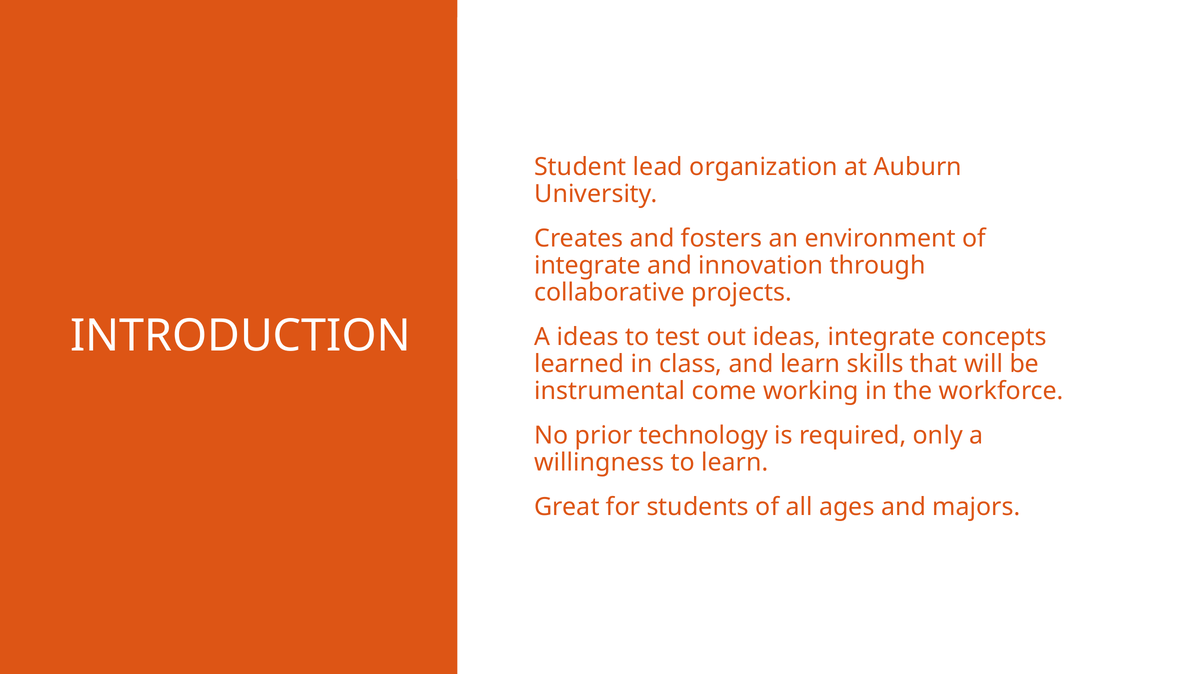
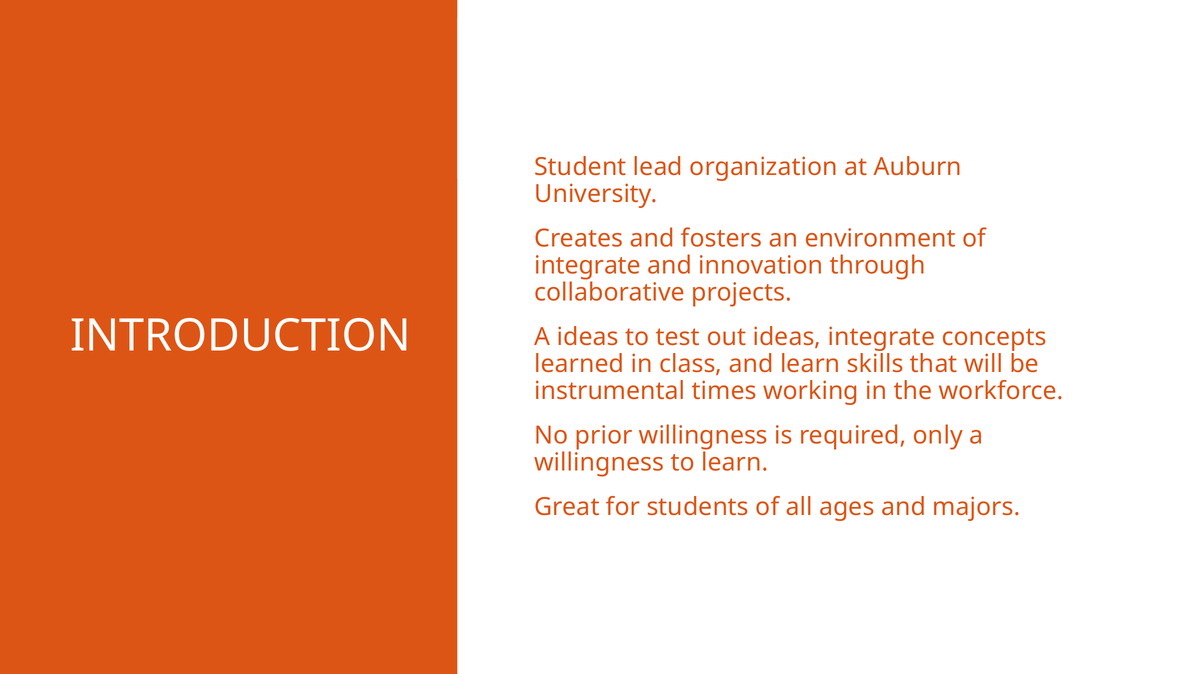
come: come -> times (724, 391)
prior technology: technology -> willingness (703, 435)
